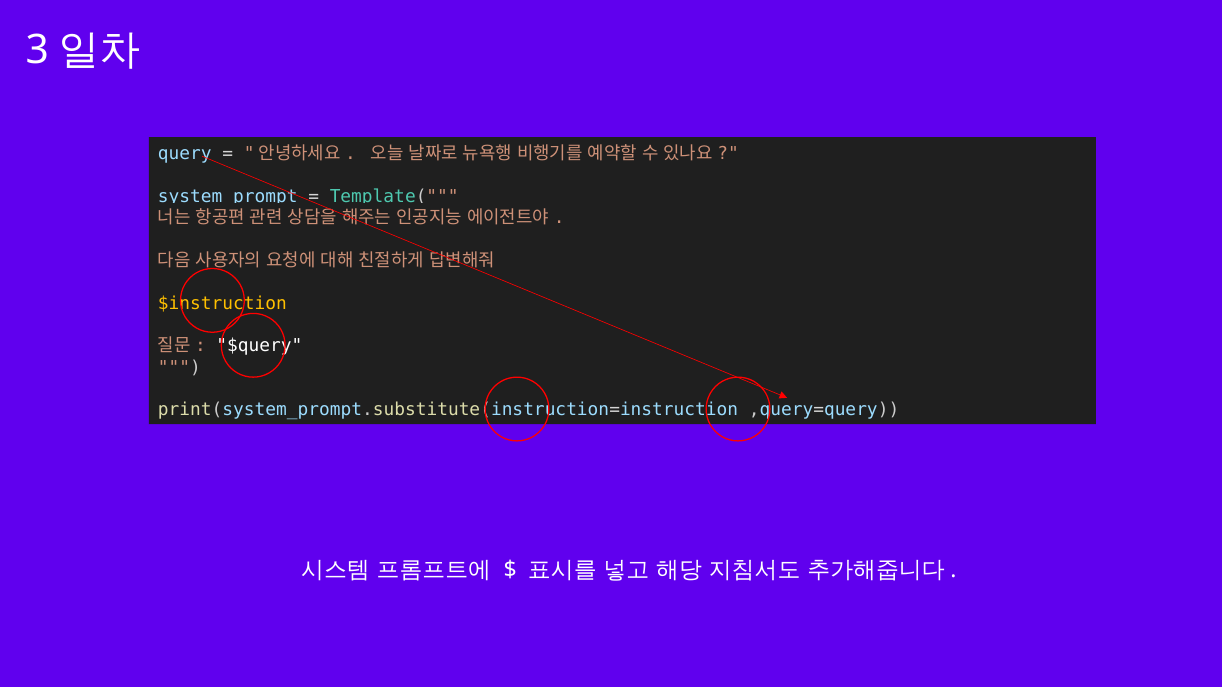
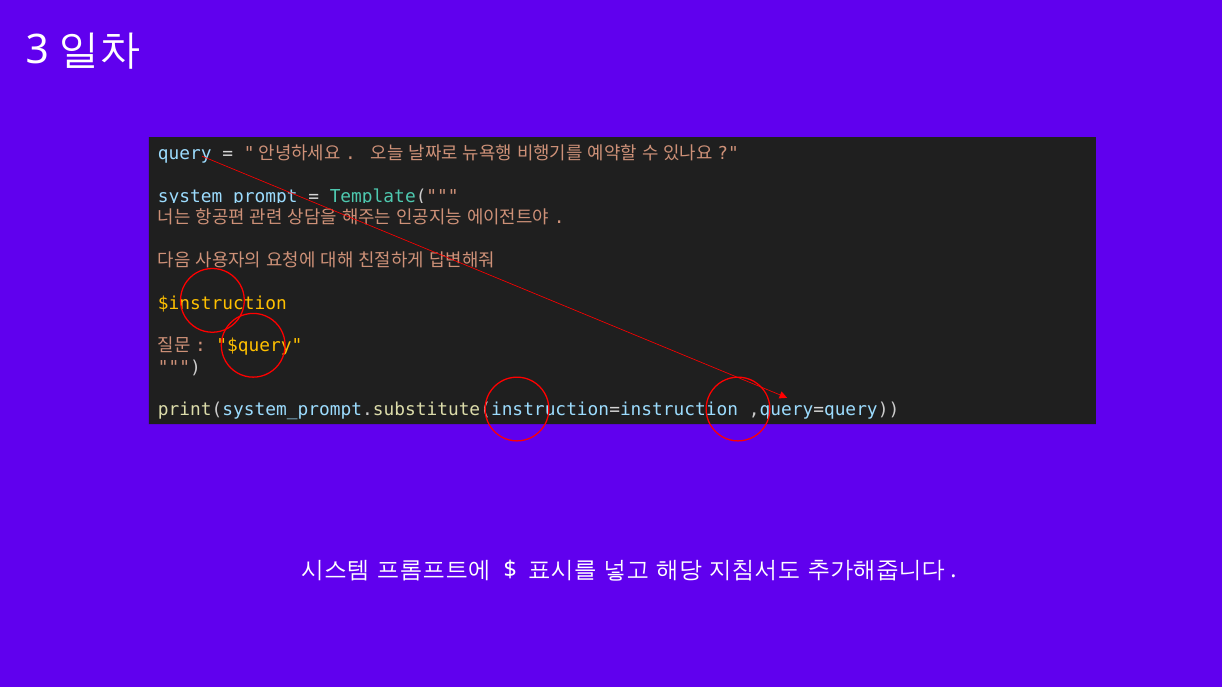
$query colour: white -> yellow (259, 346)
